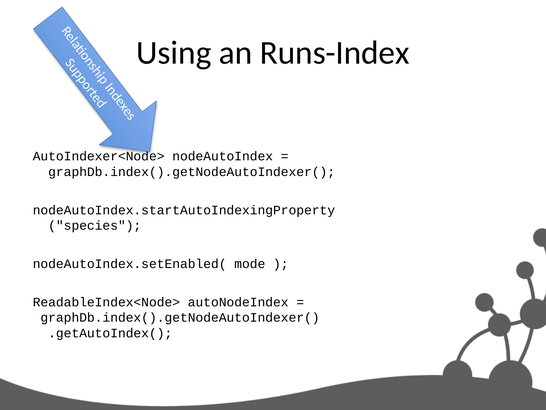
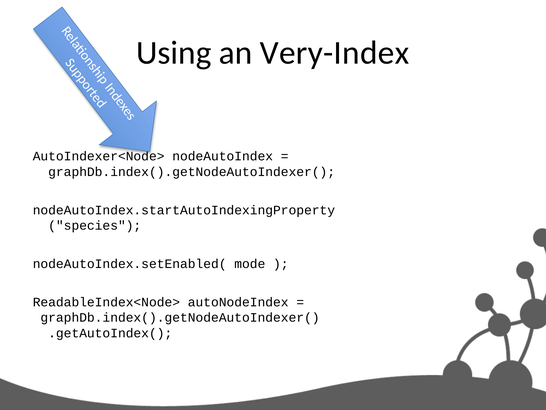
Runs-Index: Runs-Index -> Very-Index (335, 53)
